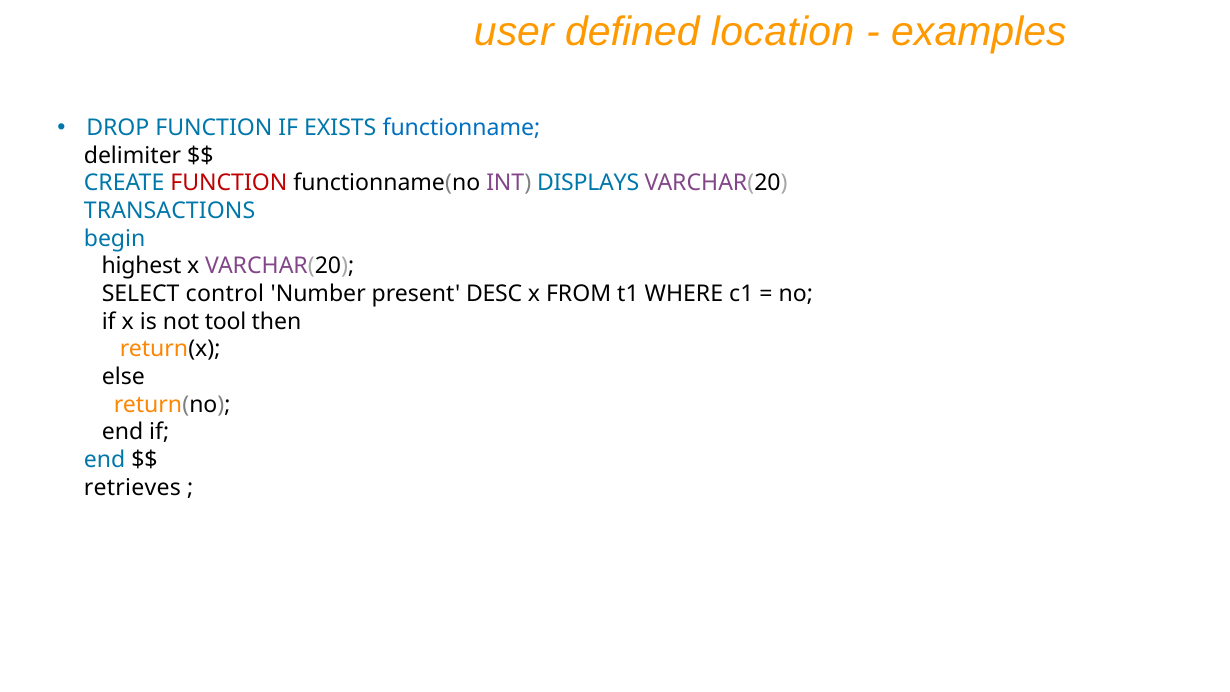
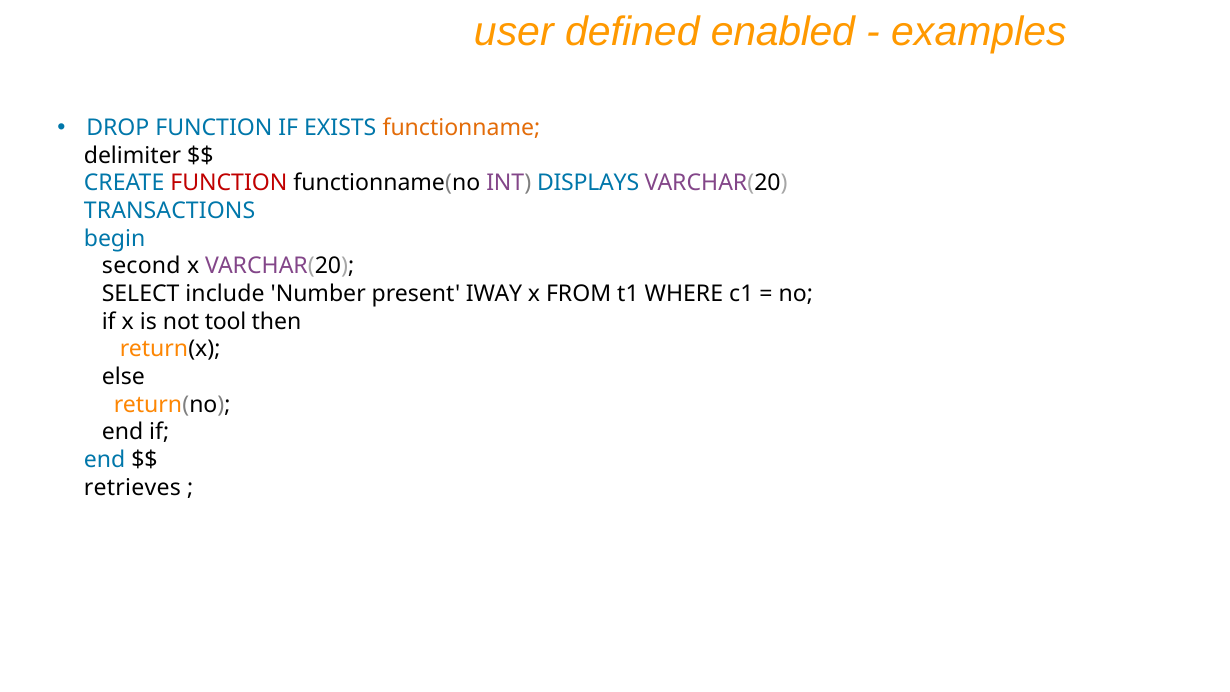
location: location -> enabled (783, 32)
functionname colour: blue -> orange (461, 128)
highest: highest -> second (141, 266)
control: control -> include (225, 294)
DESC: DESC -> IWAY (494, 294)
